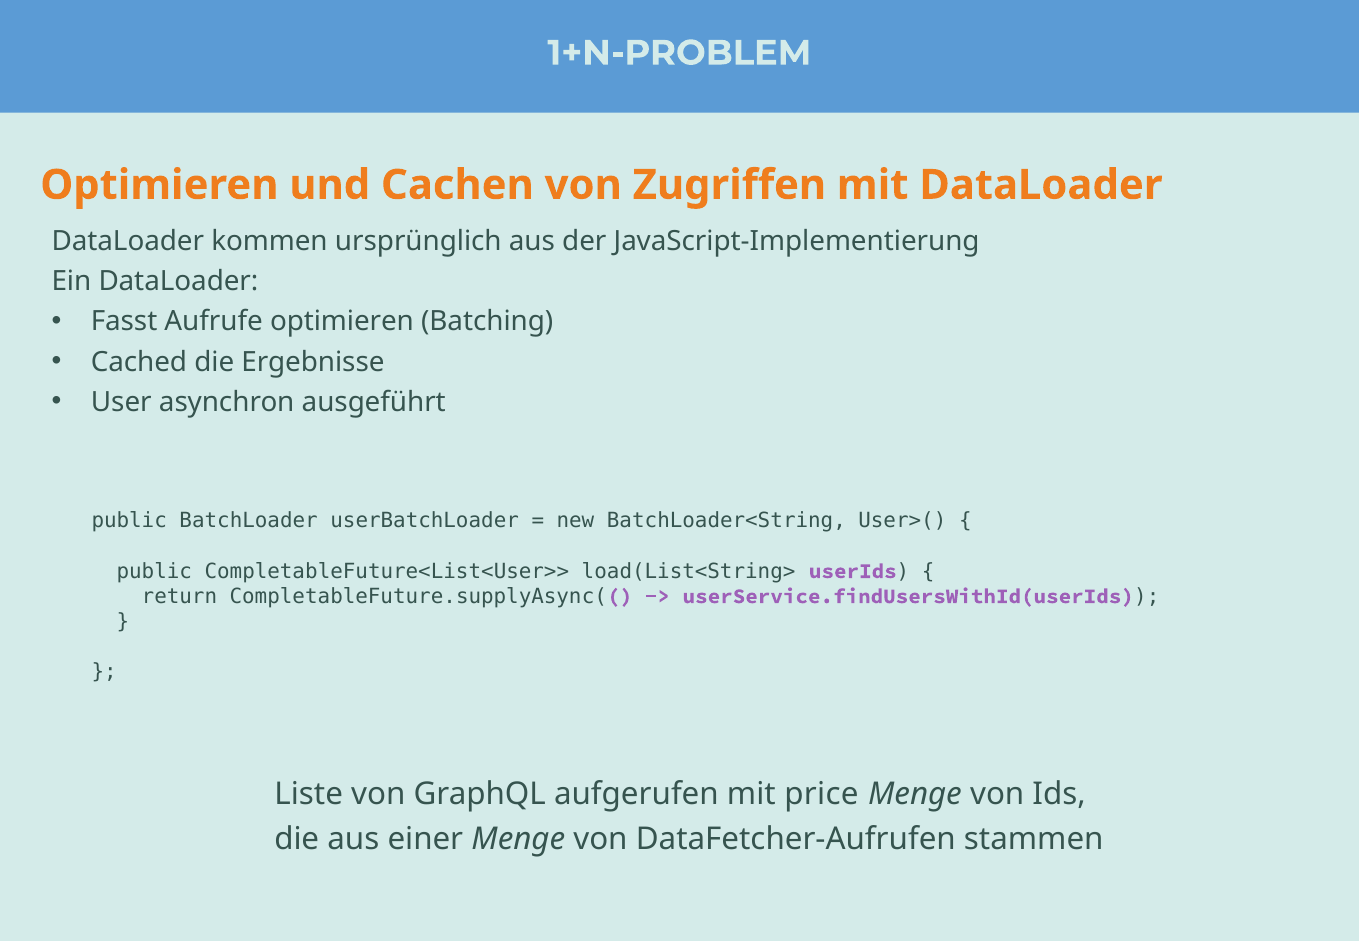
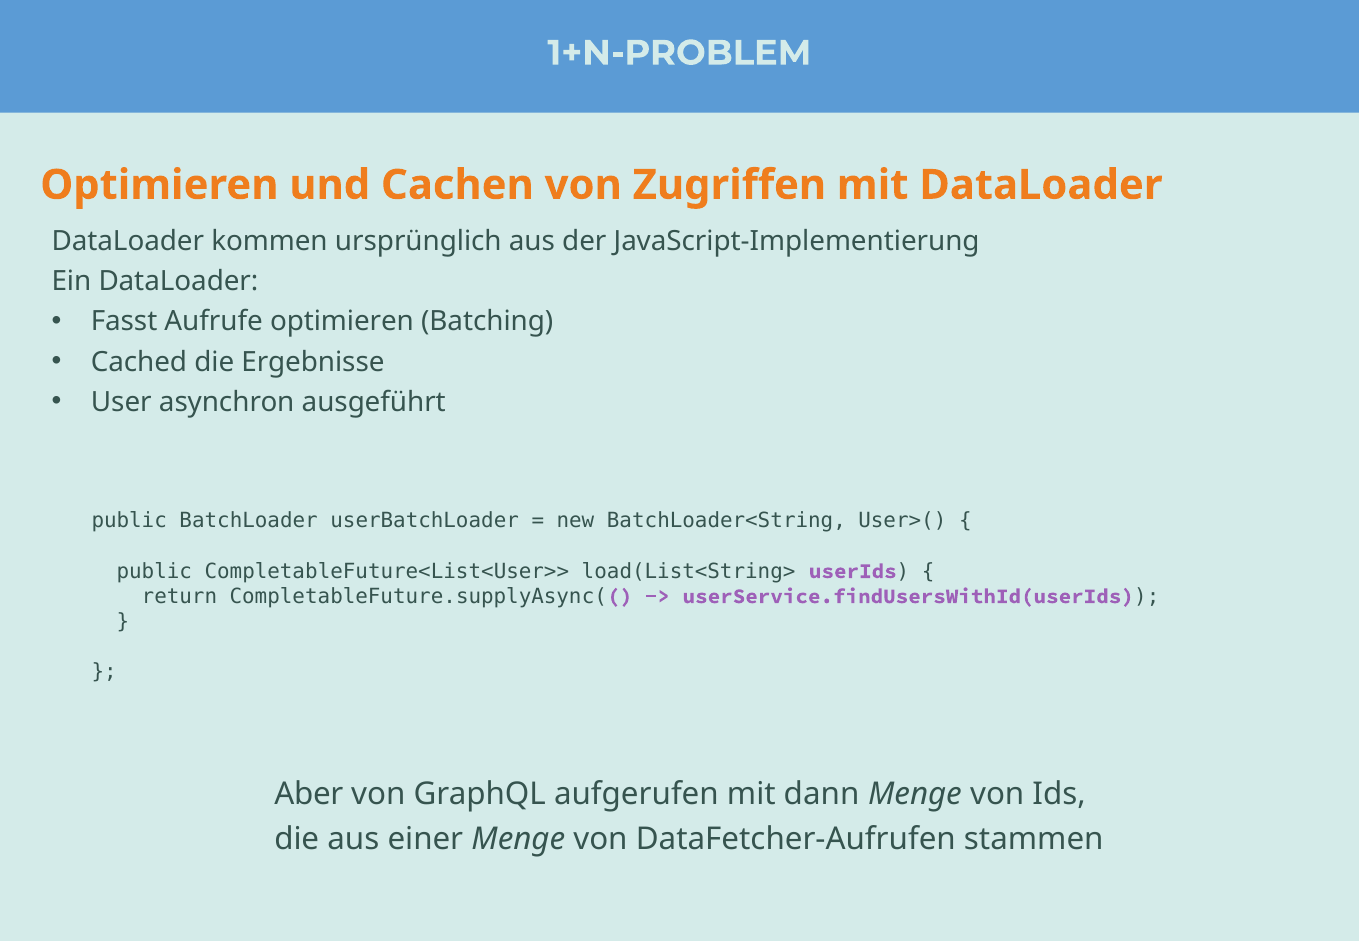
Liste: Liste -> Aber (309, 794)
price: price -> dann (822, 794)
